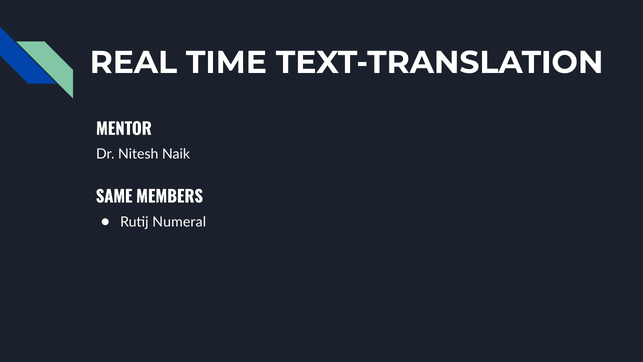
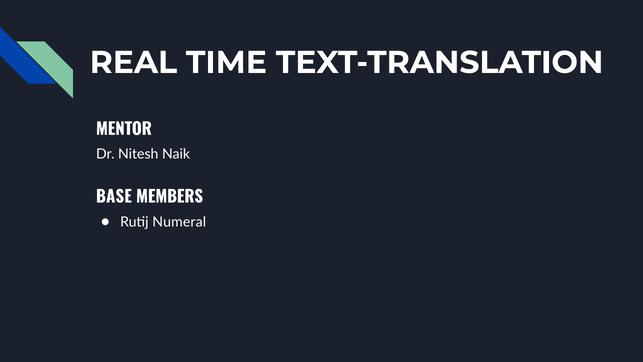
SAME: SAME -> BASE (114, 197)
